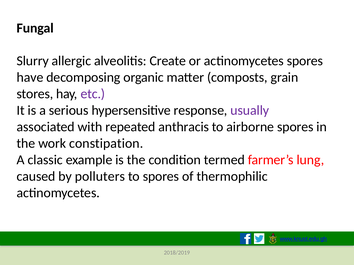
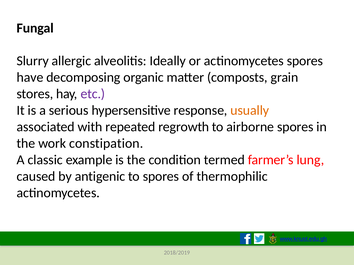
Create: Create -> Ideally (168, 61)
usually colour: purple -> orange (250, 110)
anthracis: anthracis -> regrowth (184, 127)
polluters: polluters -> antigenic (100, 177)
